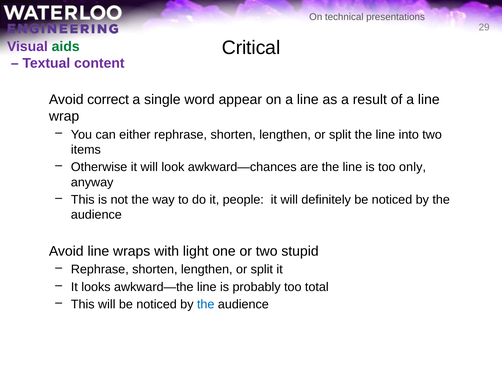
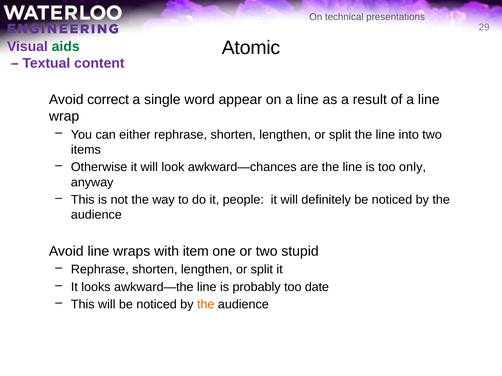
Critical: Critical -> Atomic (251, 48)
light: light -> item (196, 251)
total: total -> date (317, 287)
the colour: blue -> orange (206, 305)
